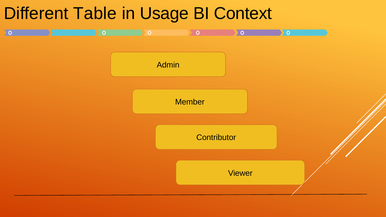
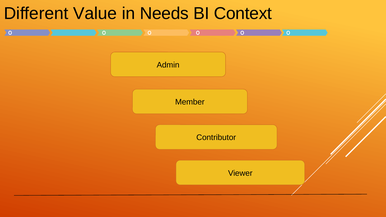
Table: Table -> Value (95, 13)
Usage: Usage -> Needs (164, 13)
